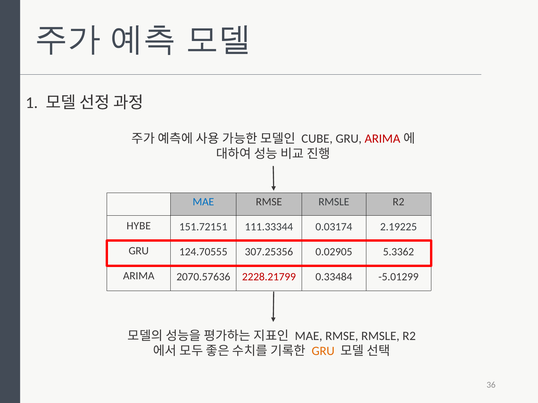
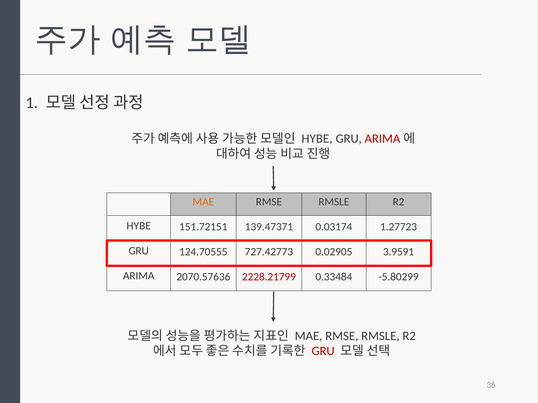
CUBE: CUBE -> HYBE (317, 139)
MAE colour: blue -> orange (203, 202)
111.33344: 111.33344 -> 139.47371 (269, 227)
2.19225: 2.19225 -> 1.27723 (399, 227)
307.25356: 307.25356 -> 727.42773 (269, 252)
5.3362: 5.3362 -> 3.9591 (399, 252)
-5.01299: -5.01299 -> -5.80299 (399, 277)
GRU colour: orange -> red (323, 352)
